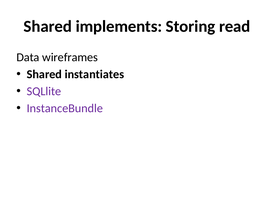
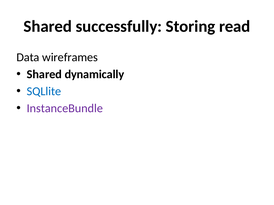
implements: implements -> successfully (119, 27)
instantiates: instantiates -> dynamically (94, 75)
SQLlite colour: purple -> blue (44, 92)
